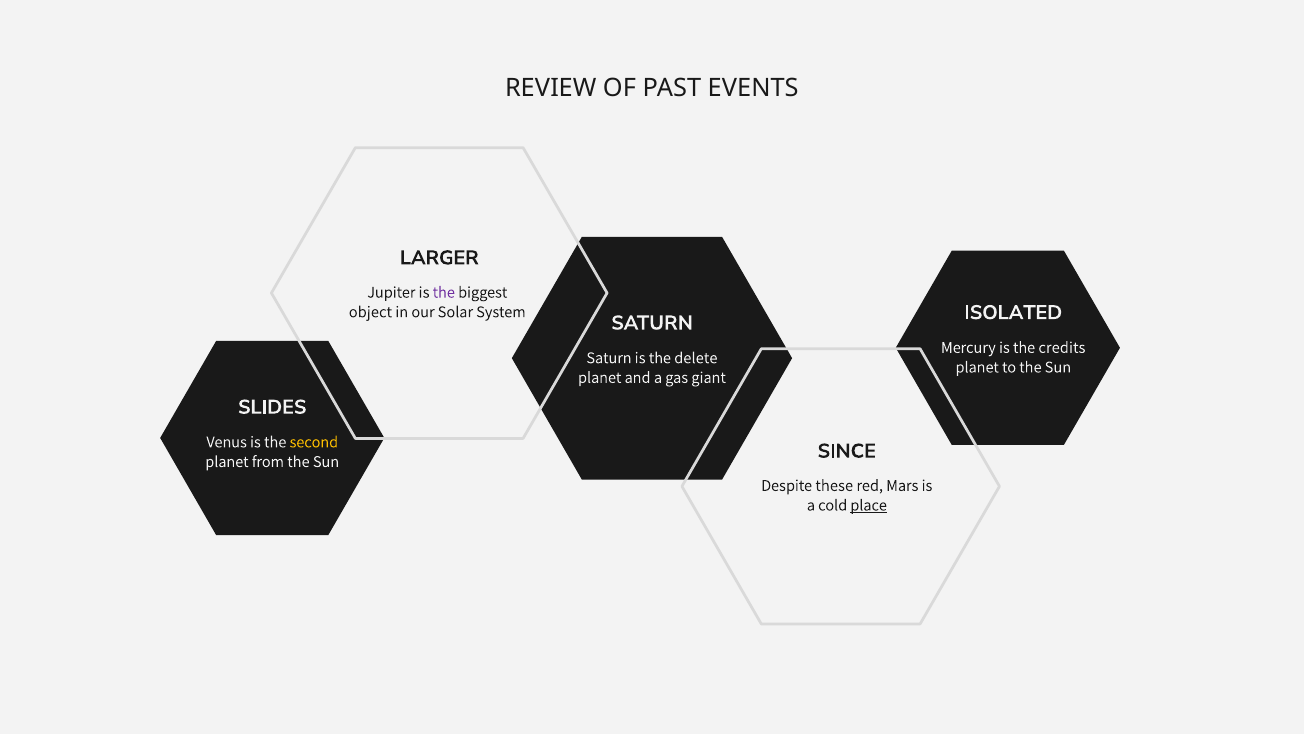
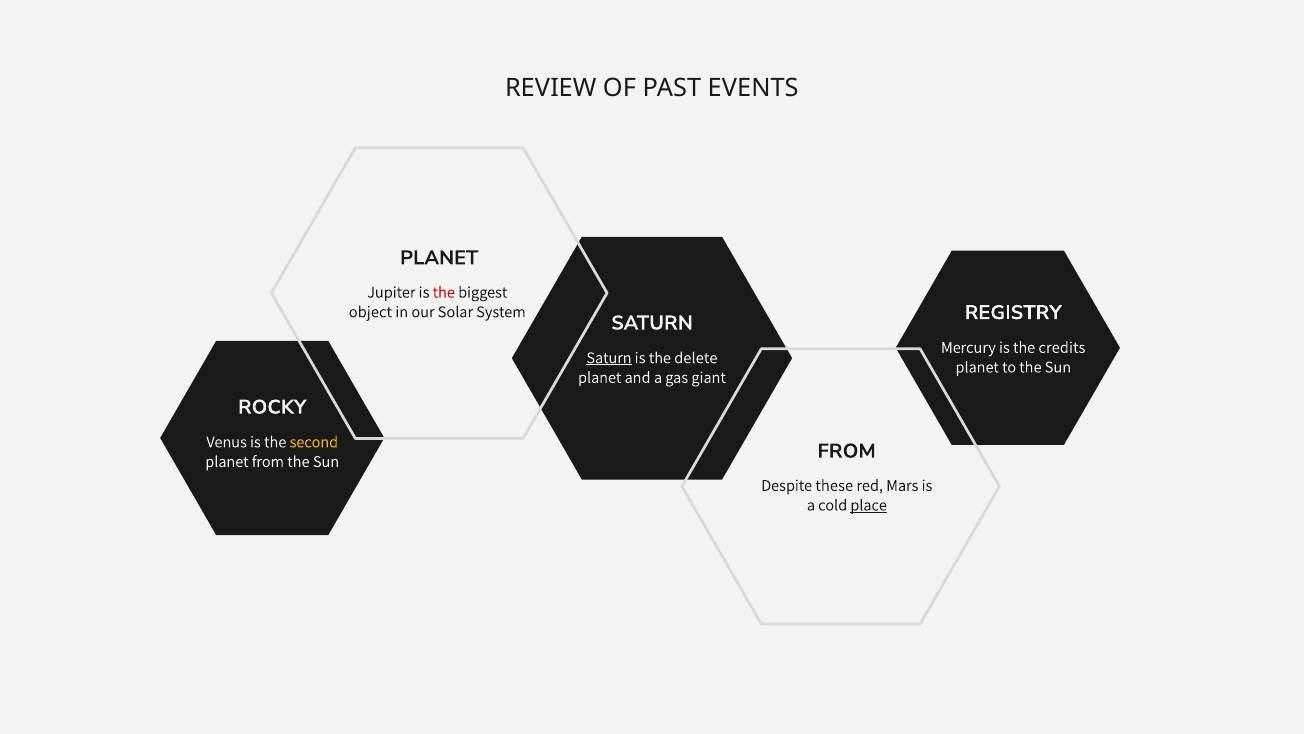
LARGER: LARGER -> PLANET (439, 258)
the colour: purple -> red (444, 292)
ISOLATED: ISOLATED -> REGISTRY (1013, 312)
Saturn underline: none -> present (609, 358)
SLIDES: SLIDES -> ROCKY (272, 407)
SINCE: SINCE -> FROM (847, 451)
